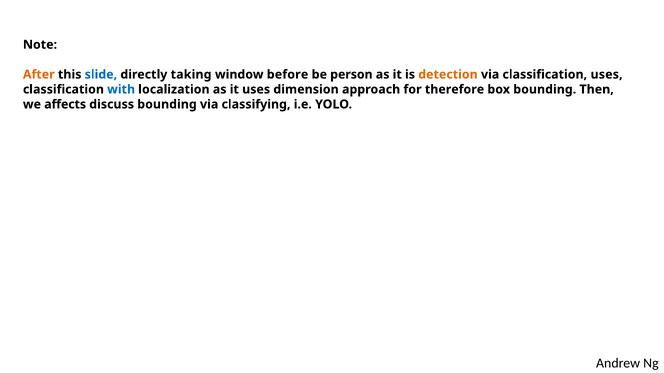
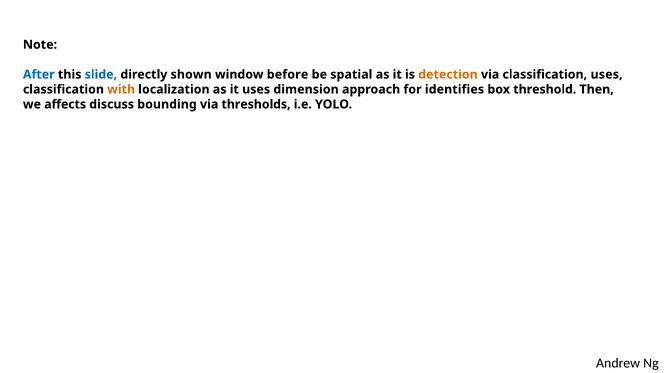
After colour: orange -> blue (39, 75)
taking: taking -> shown (191, 75)
person: person -> spatial (351, 75)
with colour: blue -> orange (121, 90)
therefore: therefore -> identifies (454, 90)
box bounding: bounding -> threshold (545, 90)
classifying: classifying -> thresholds (256, 104)
